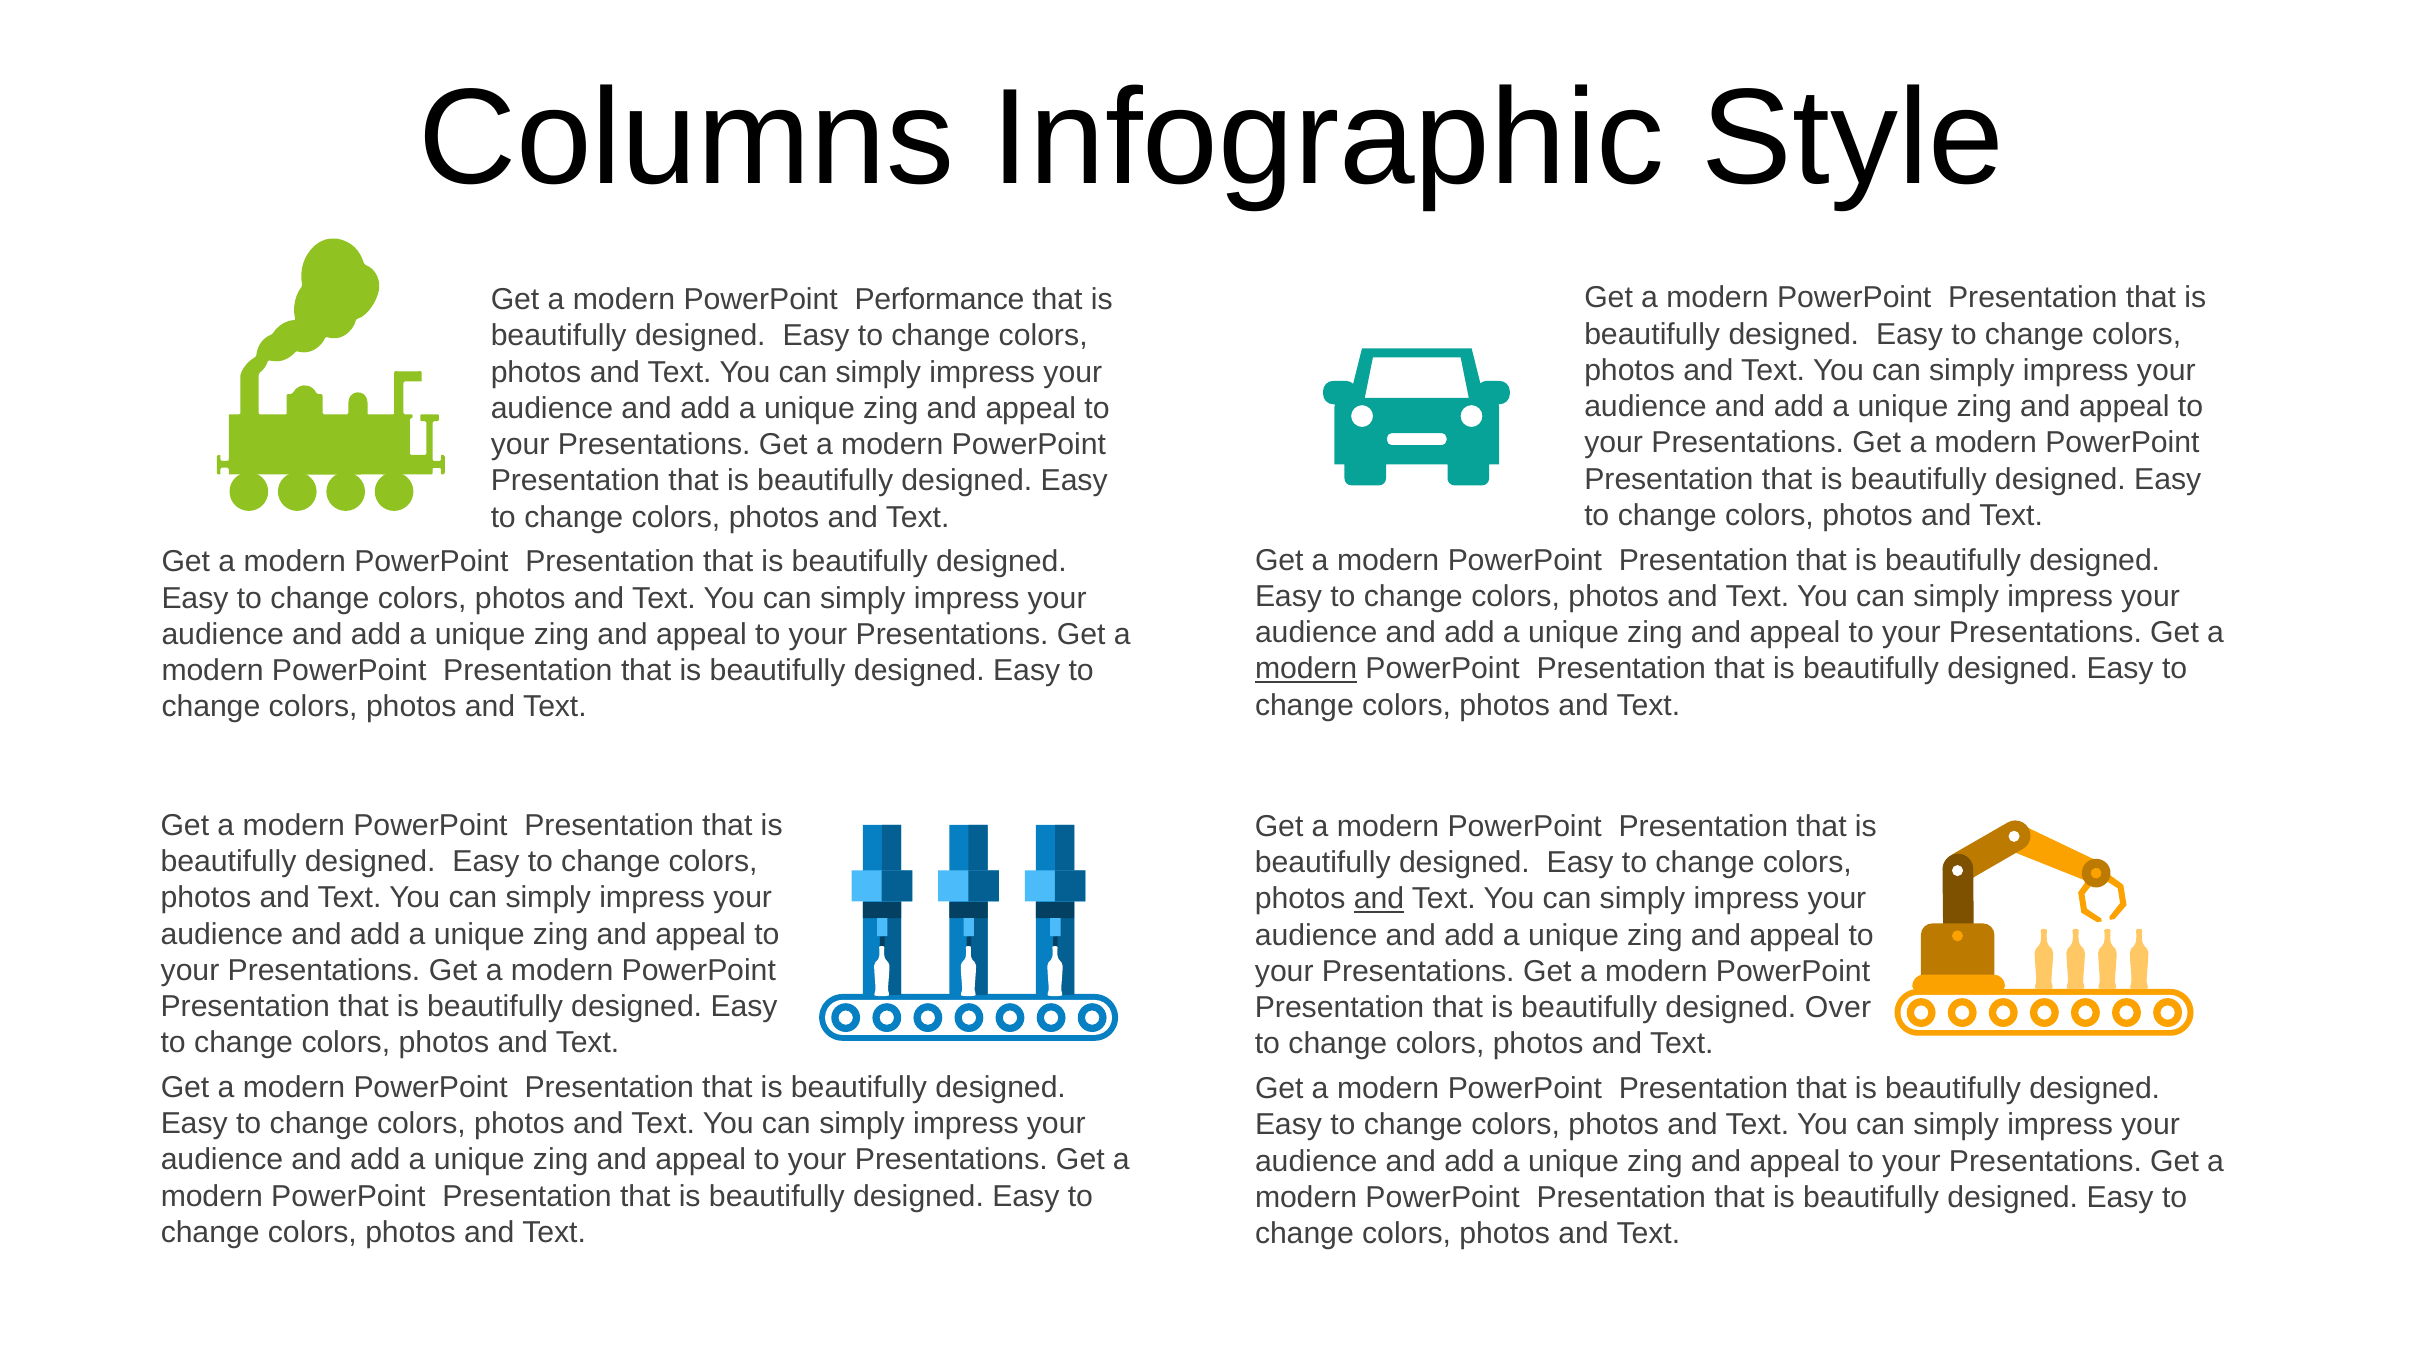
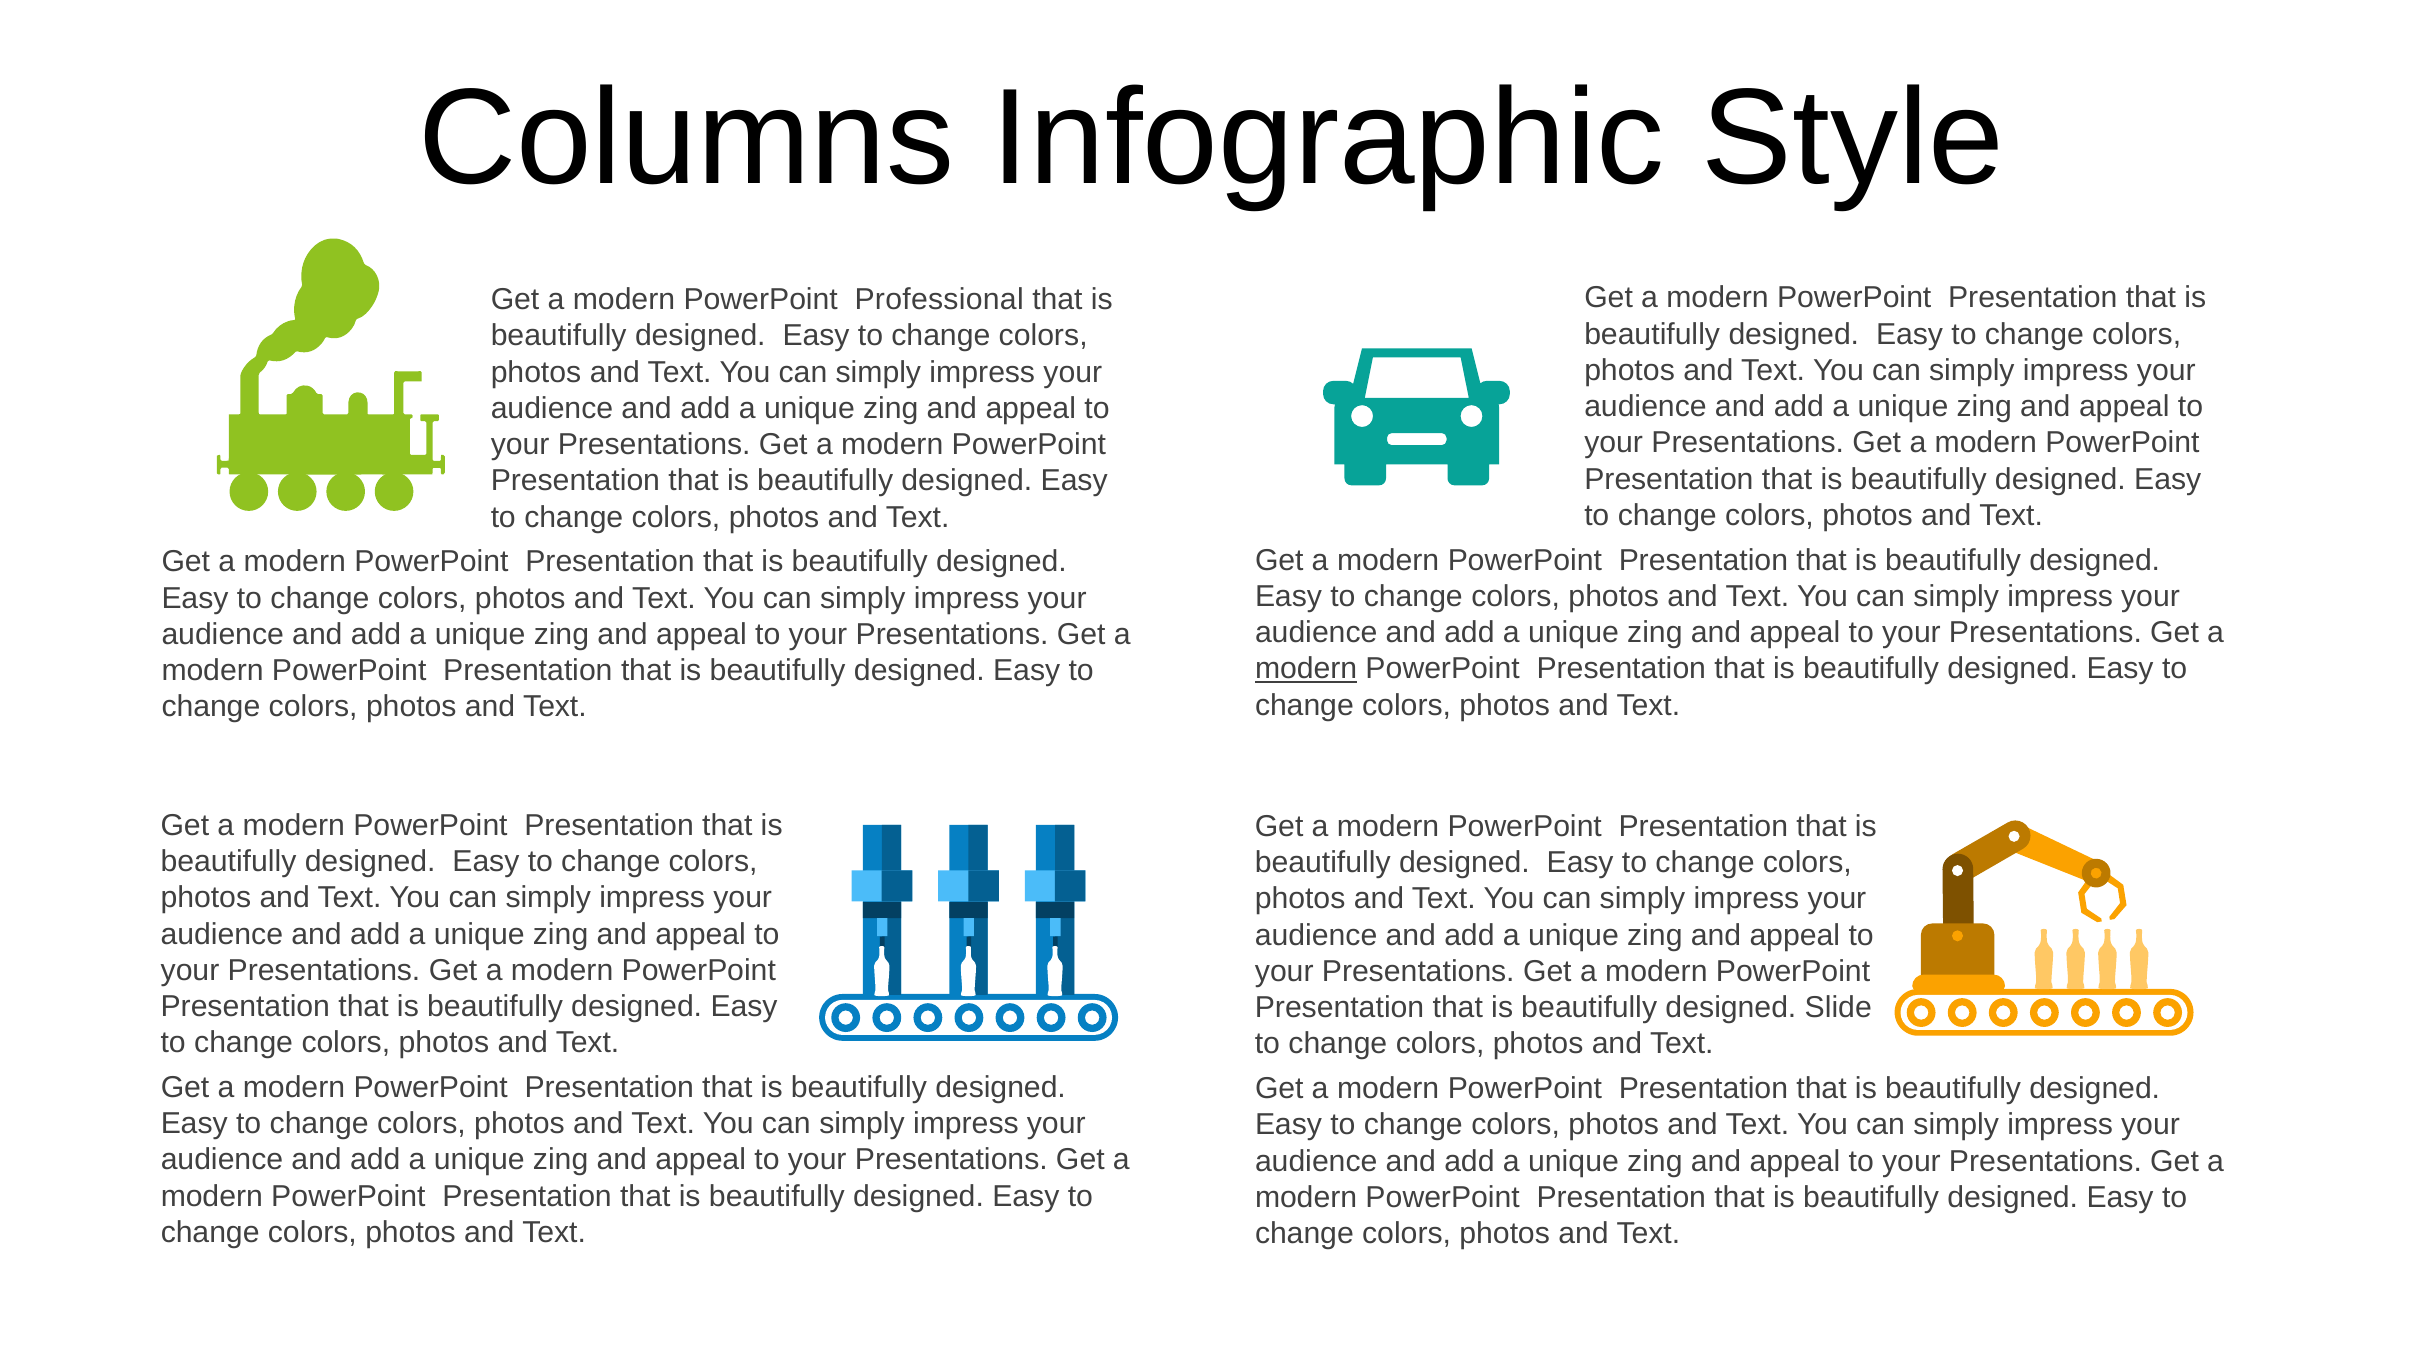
Performance: Performance -> Professional (939, 300)
and underline: present -> none (1379, 899)
Over: Over -> Slide (1838, 1008)
